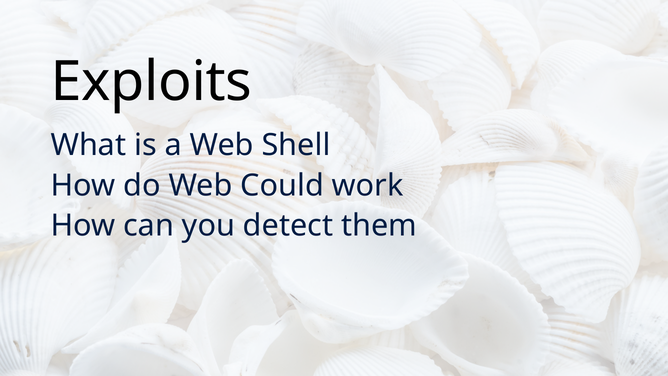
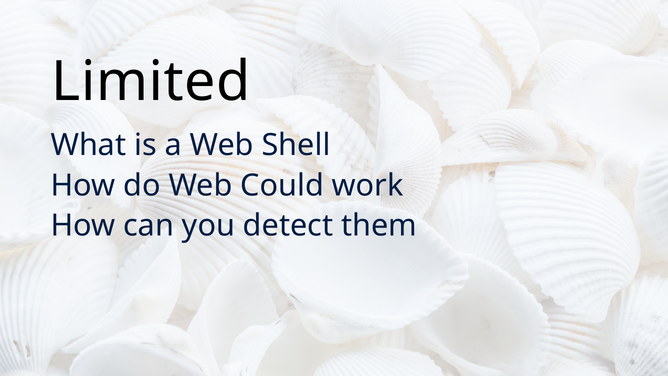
Exploits: Exploits -> Limited (151, 82)
